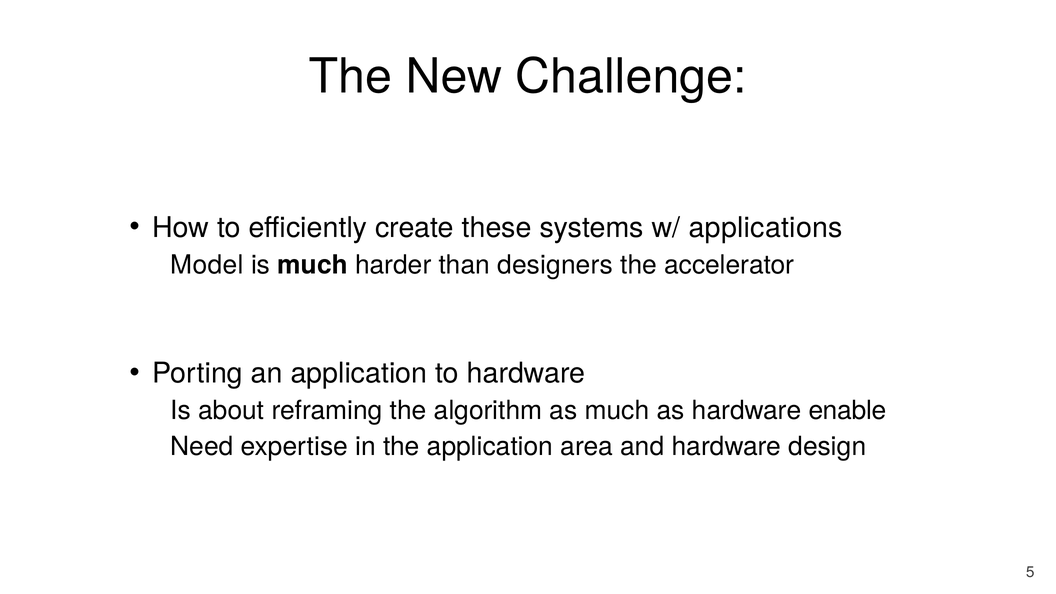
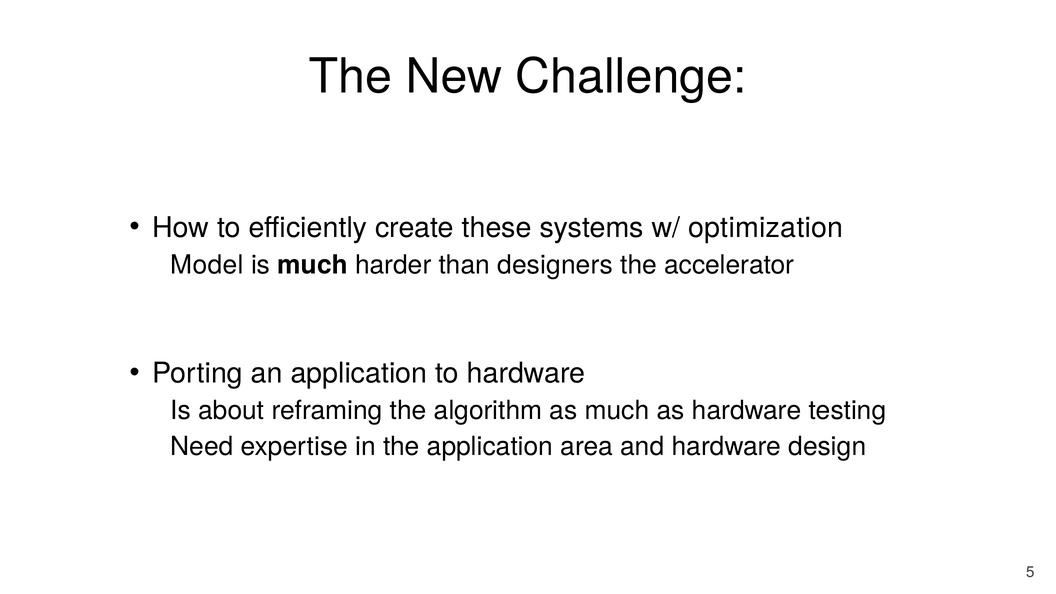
applications: applications -> optimization (766, 228)
enable: enable -> testing (847, 411)
